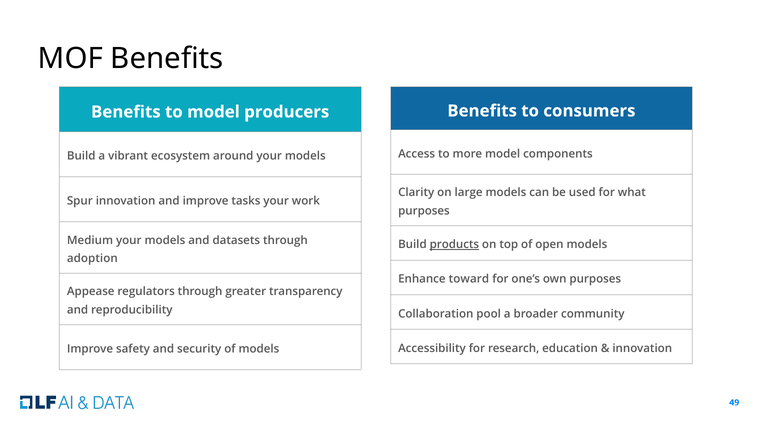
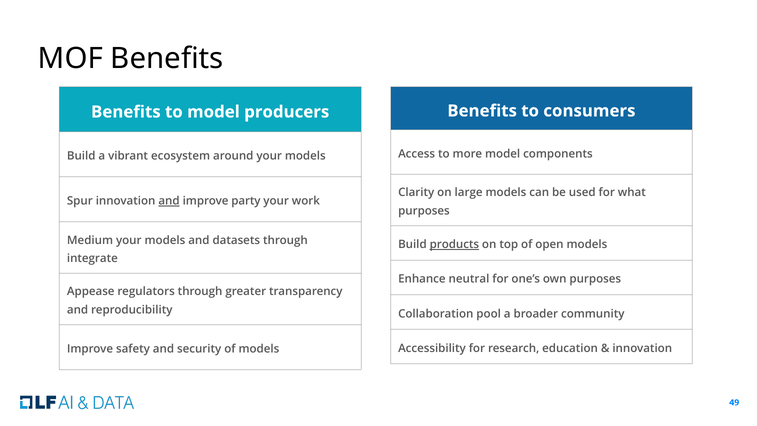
and underline: none -> present (169, 201)
tasks: tasks -> party (246, 201)
adoption: adoption -> integrate (92, 258)
toward: toward -> neutral (469, 279)
